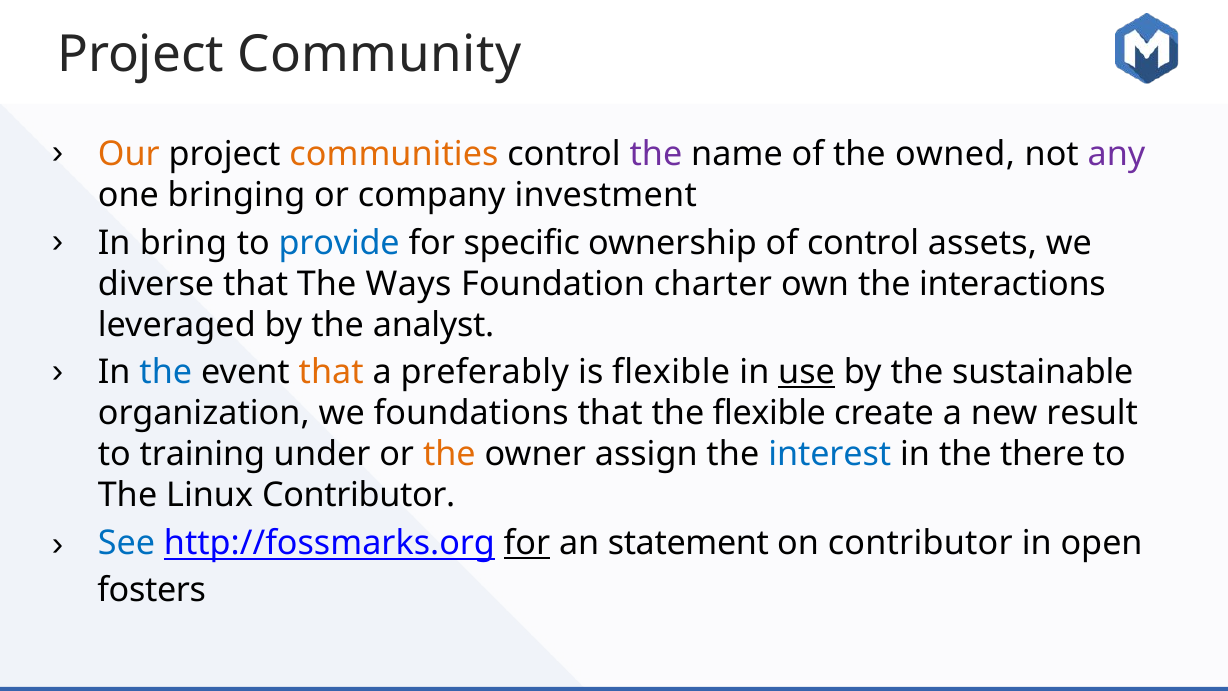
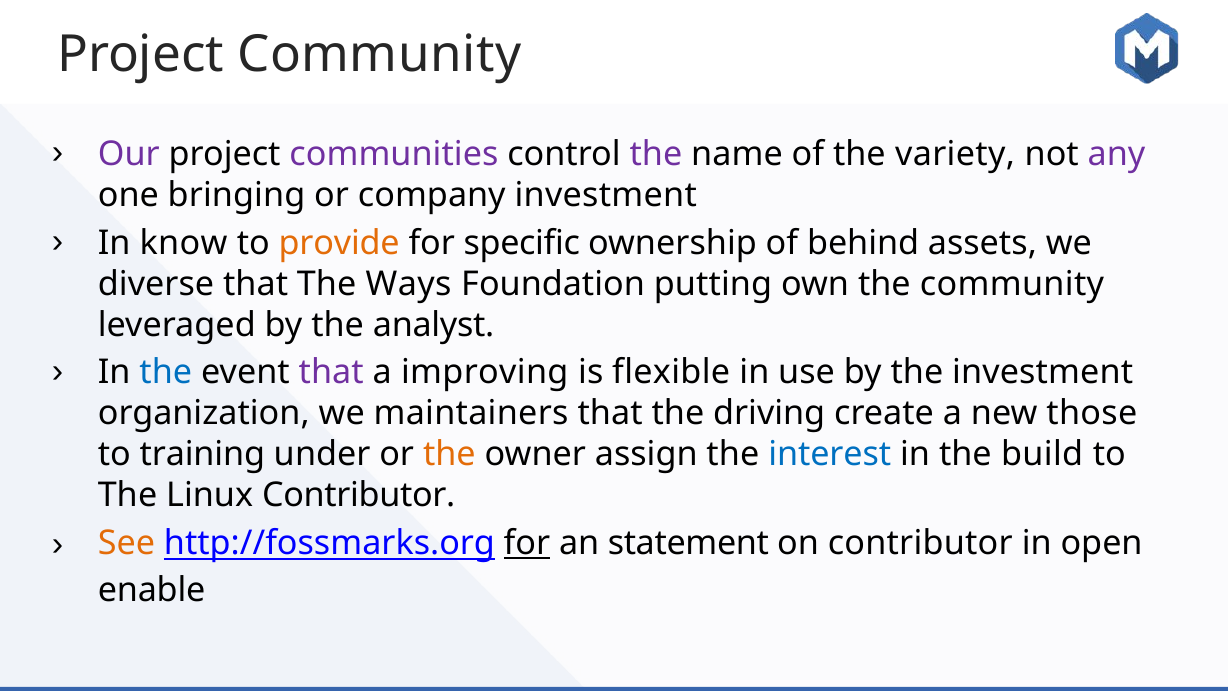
Our colour: orange -> purple (129, 154)
communities colour: orange -> purple (394, 154)
owned: owned -> variety (955, 154)
bring: bring -> know (183, 243)
provide colour: blue -> orange (339, 243)
of control: control -> behind (863, 243)
charter: charter -> putting (713, 284)
the interactions: interactions -> community (1012, 284)
that colour: orange -> purple (331, 373)
preferably: preferably -> improving (485, 373)
use underline: present -> none (807, 373)
the sustainable: sustainable -> investment (1043, 373)
foundations: foundations -> maintainers (471, 414)
the flexible: flexible -> driving (769, 414)
result: result -> those (1092, 414)
there: there -> build (1042, 454)
See colour: blue -> orange (126, 543)
fosters: fosters -> enable (152, 590)
